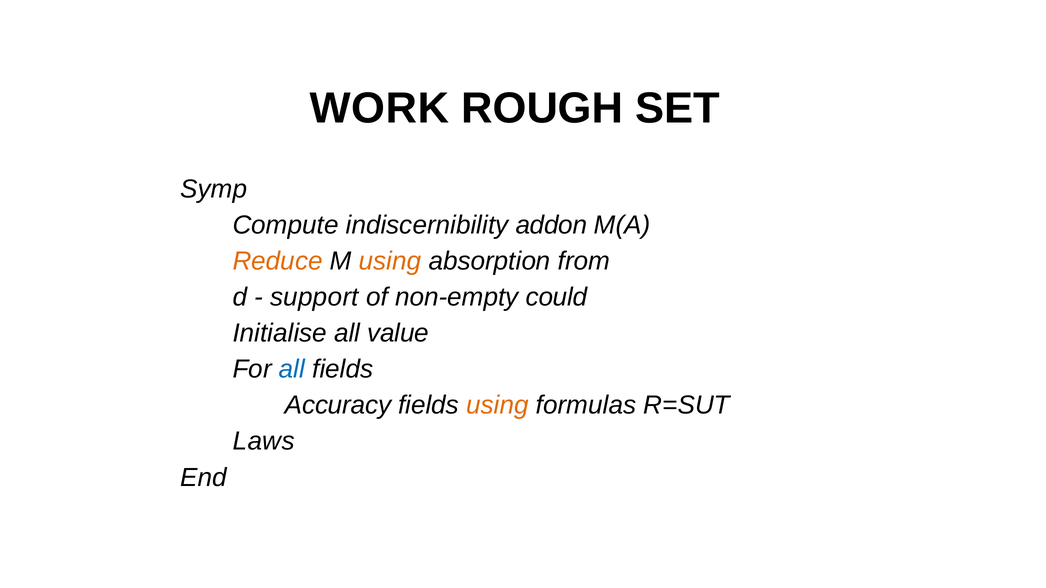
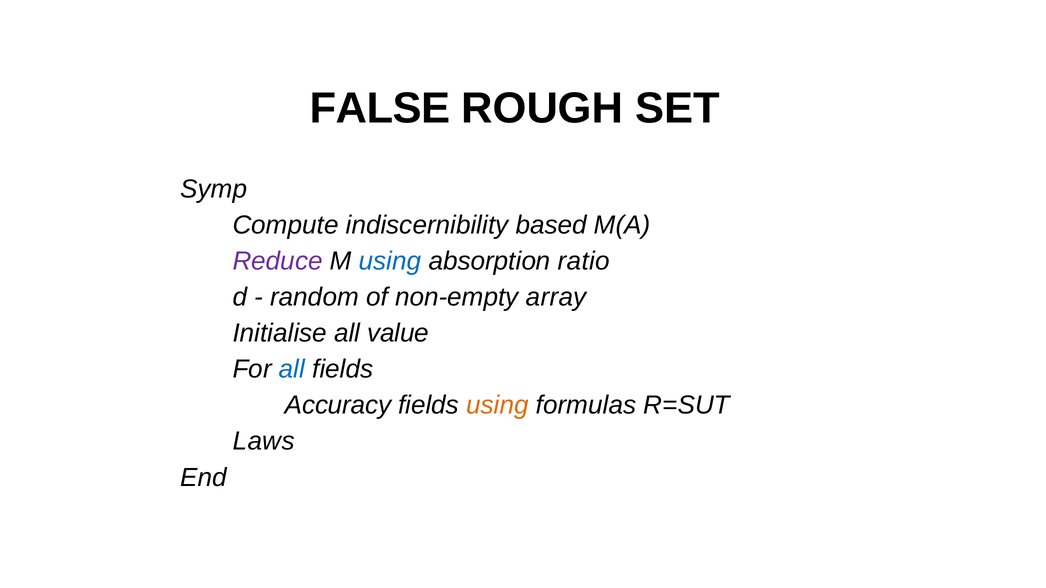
WORK: WORK -> FALSE (380, 109)
addon: addon -> based (551, 225)
Reduce colour: orange -> purple (278, 261)
using colour: orange -> blue (390, 261)
from: from -> ratio (584, 261)
support: support -> random (315, 297)
could: could -> array (556, 297)
